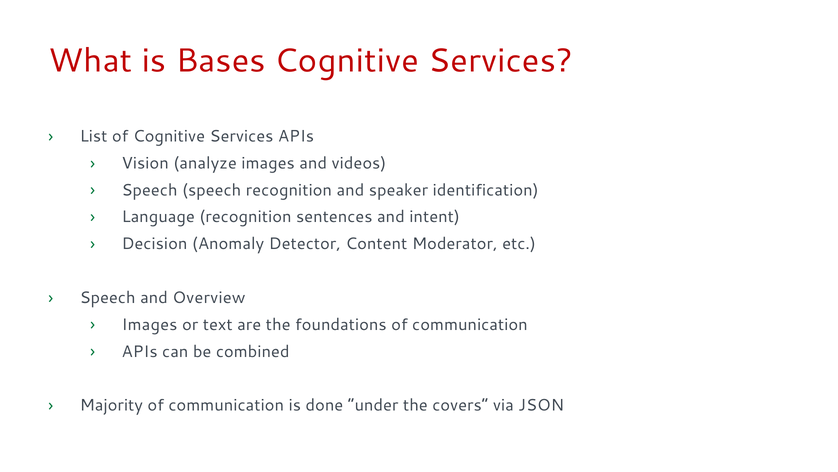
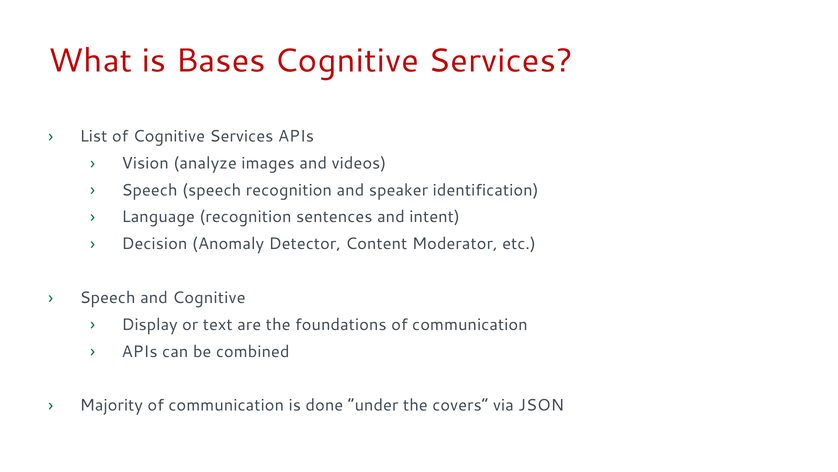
and Overview: Overview -> Cognitive (209, 298)
Images: Images -> Display (150, 324)
